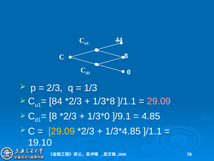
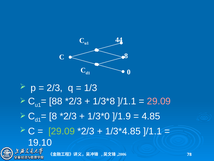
84: 84 -> 88 (56, 101)
]/9.1: ]/9.1 -> ]/1.9 (122, 116)
29.09 colour: yellow -> light green (62, 131)
